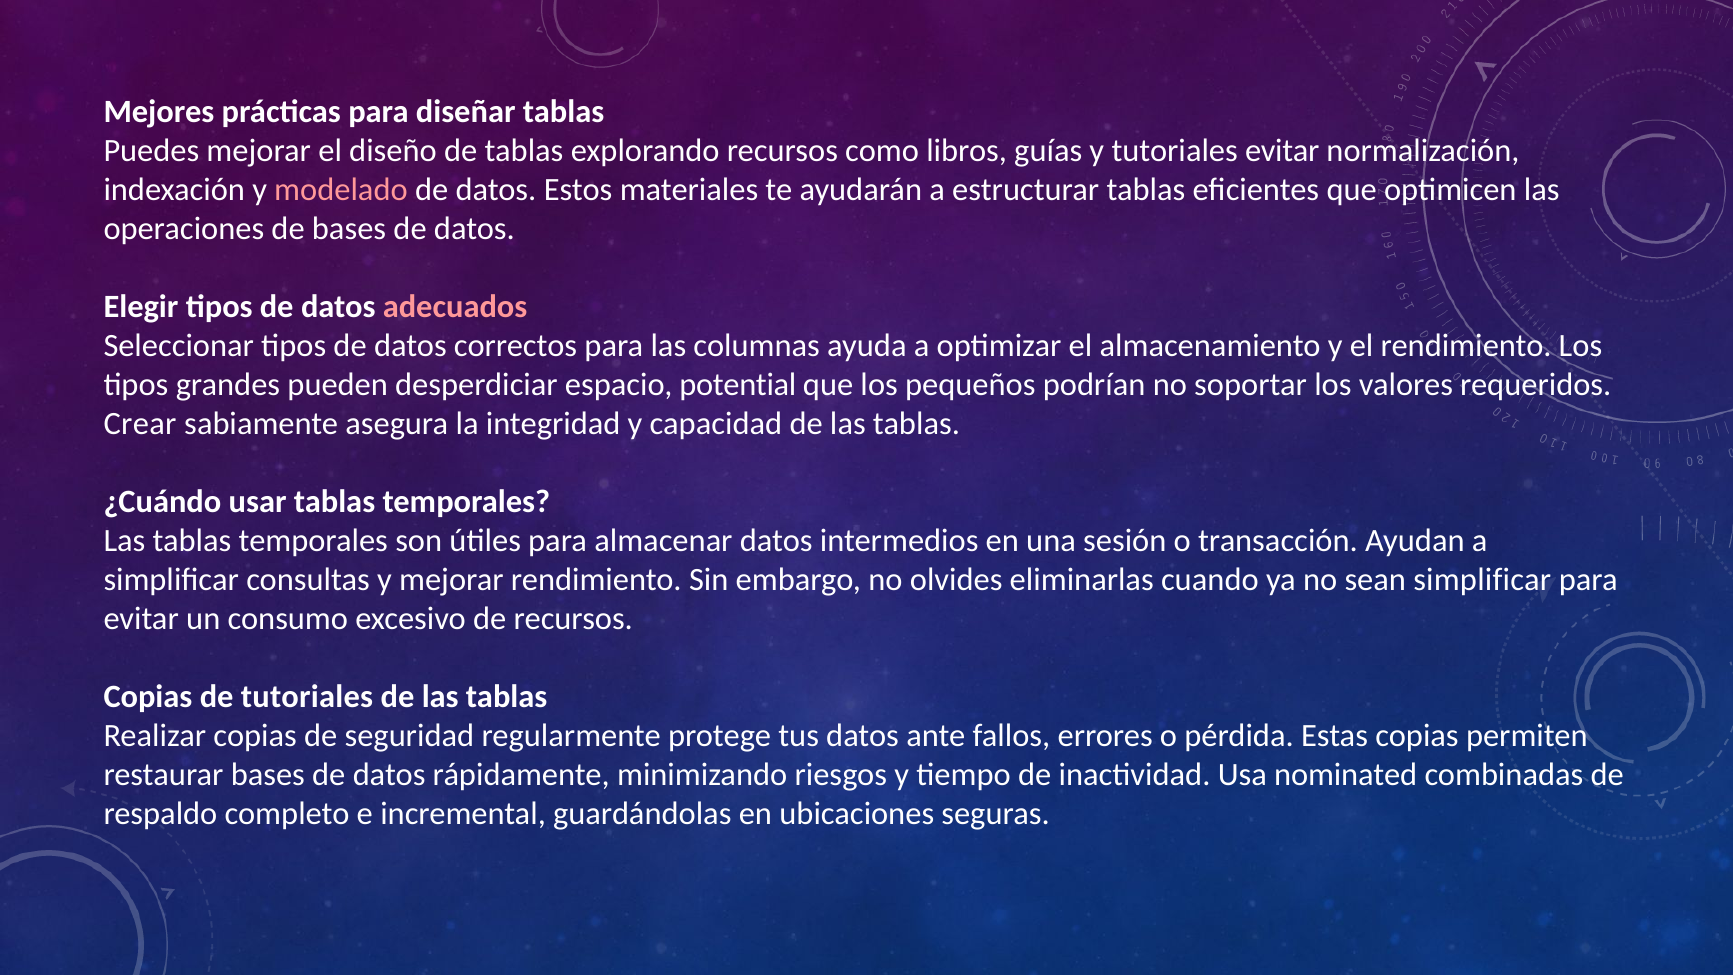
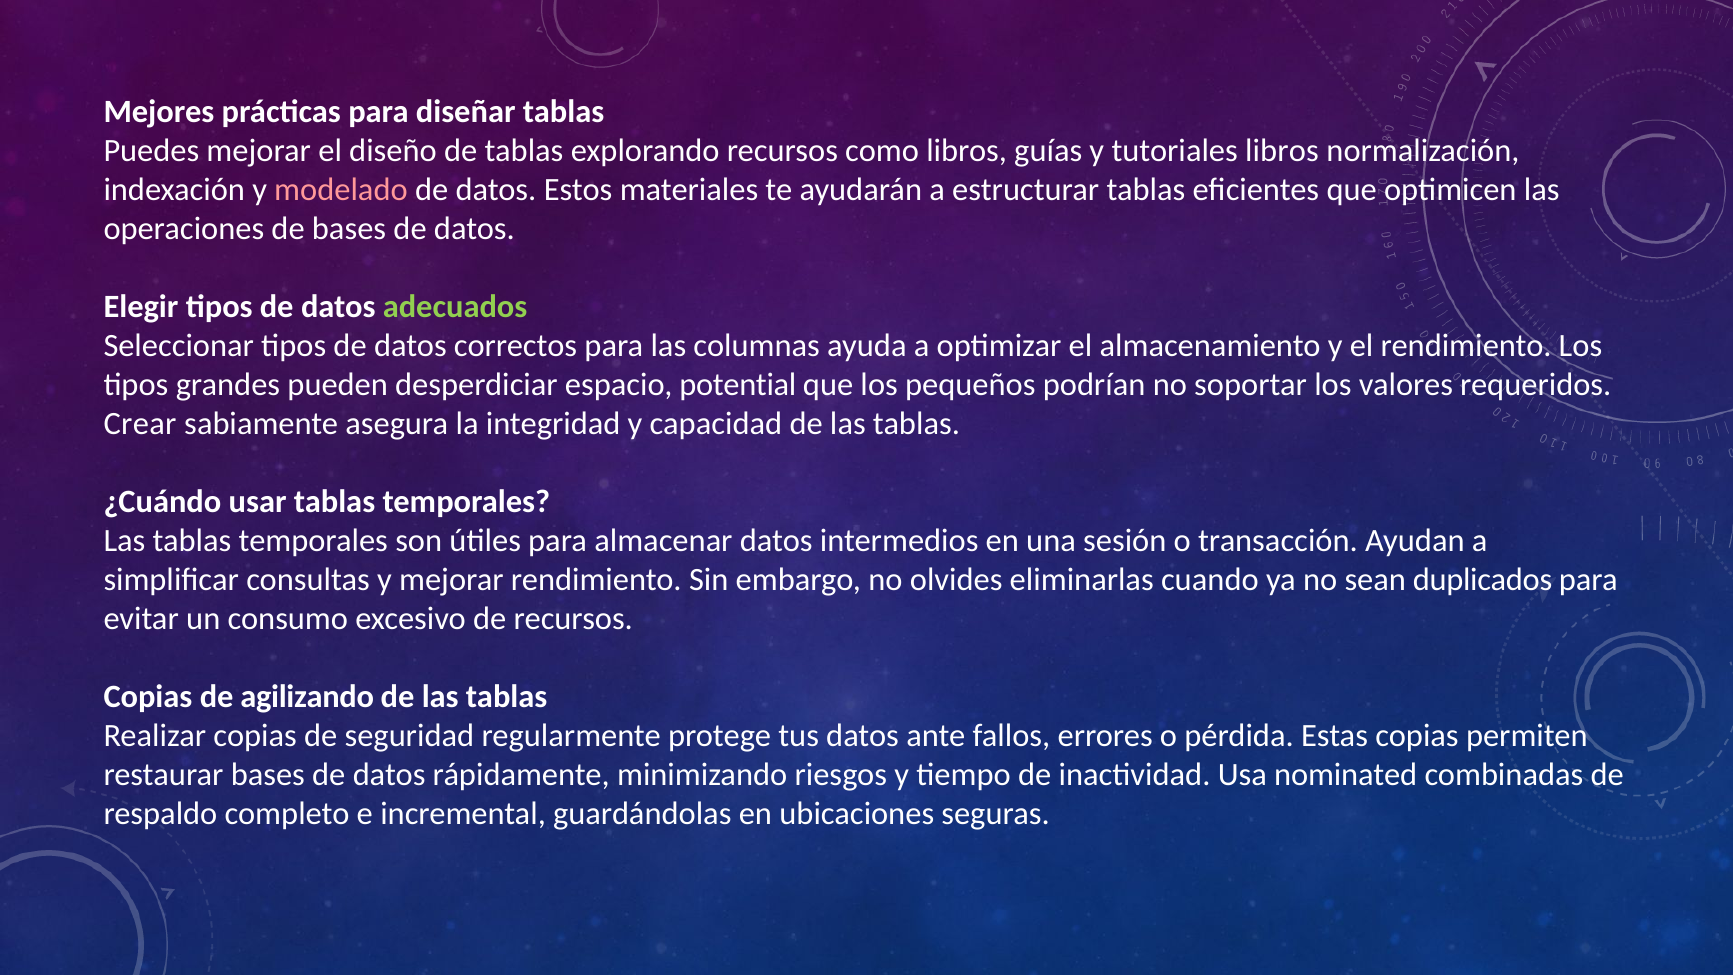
tutoriales evitar: evitar -> libros (1282, 151)
adecuados colour: pink -> light green (455, 307)
sean simplificar: simplificar -> duplicados (1483, 580)
de tutoriales: tutoriales -> agilizando (307, 697)
